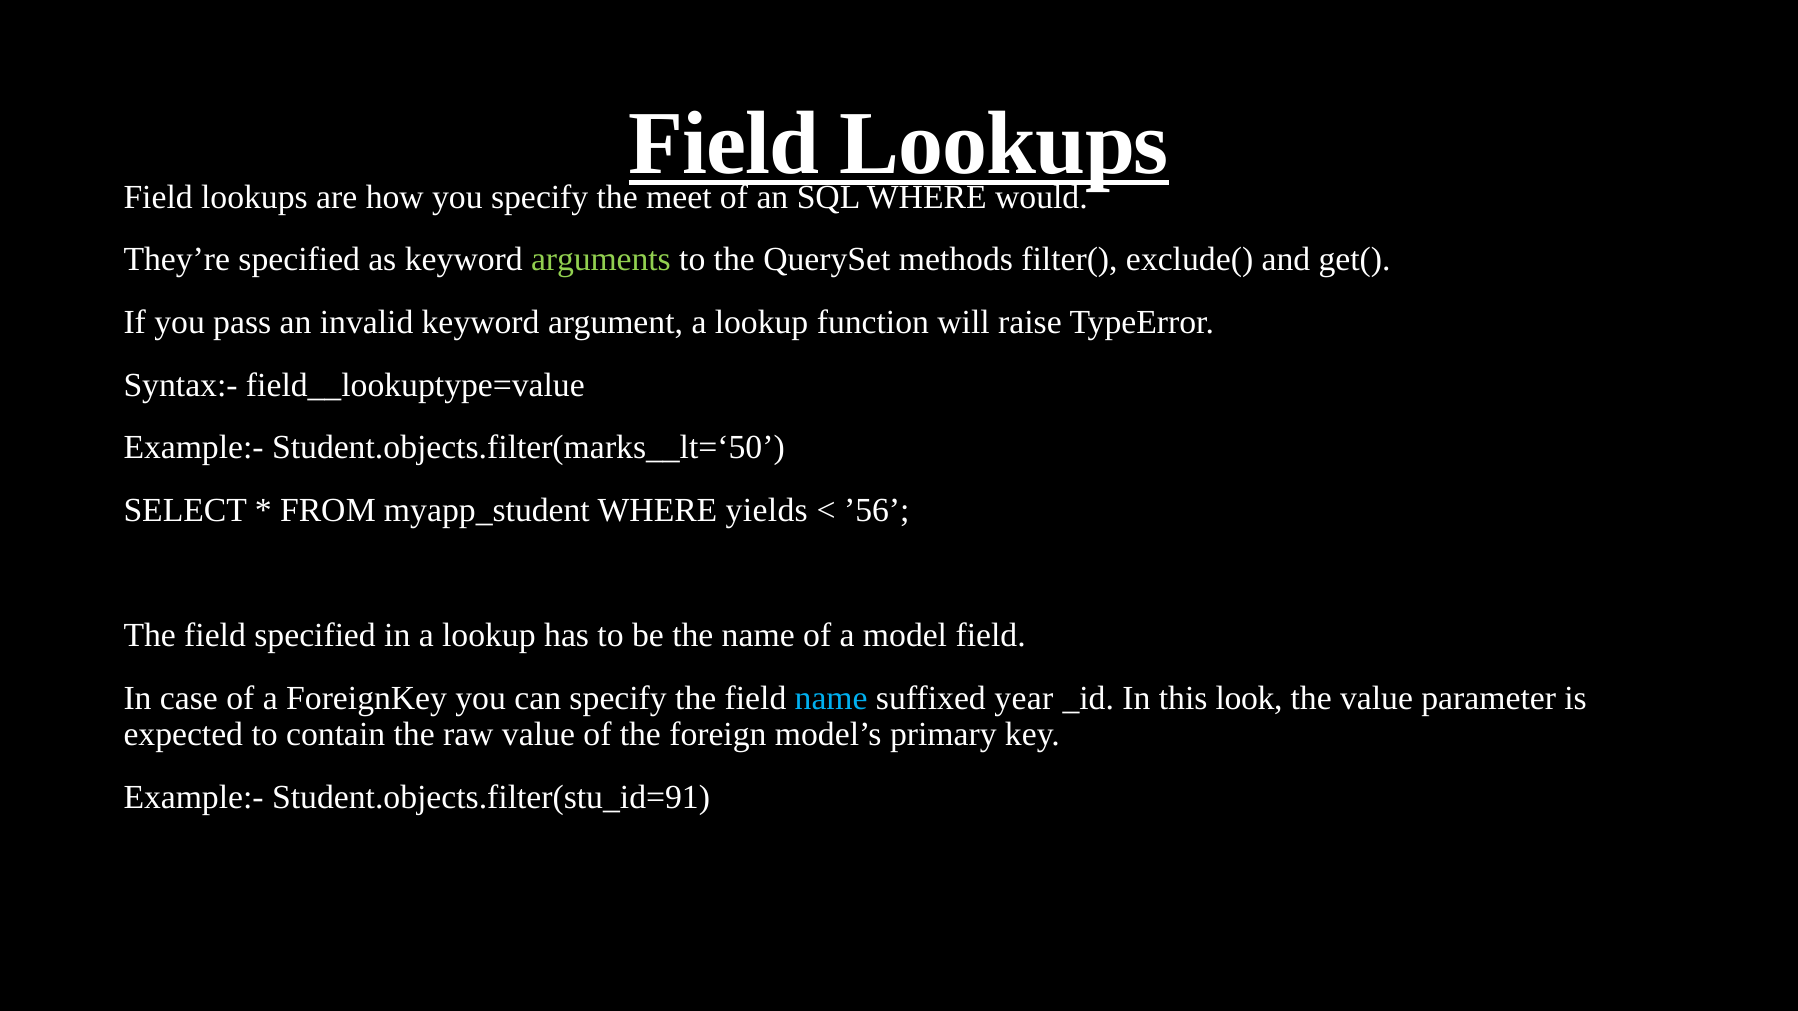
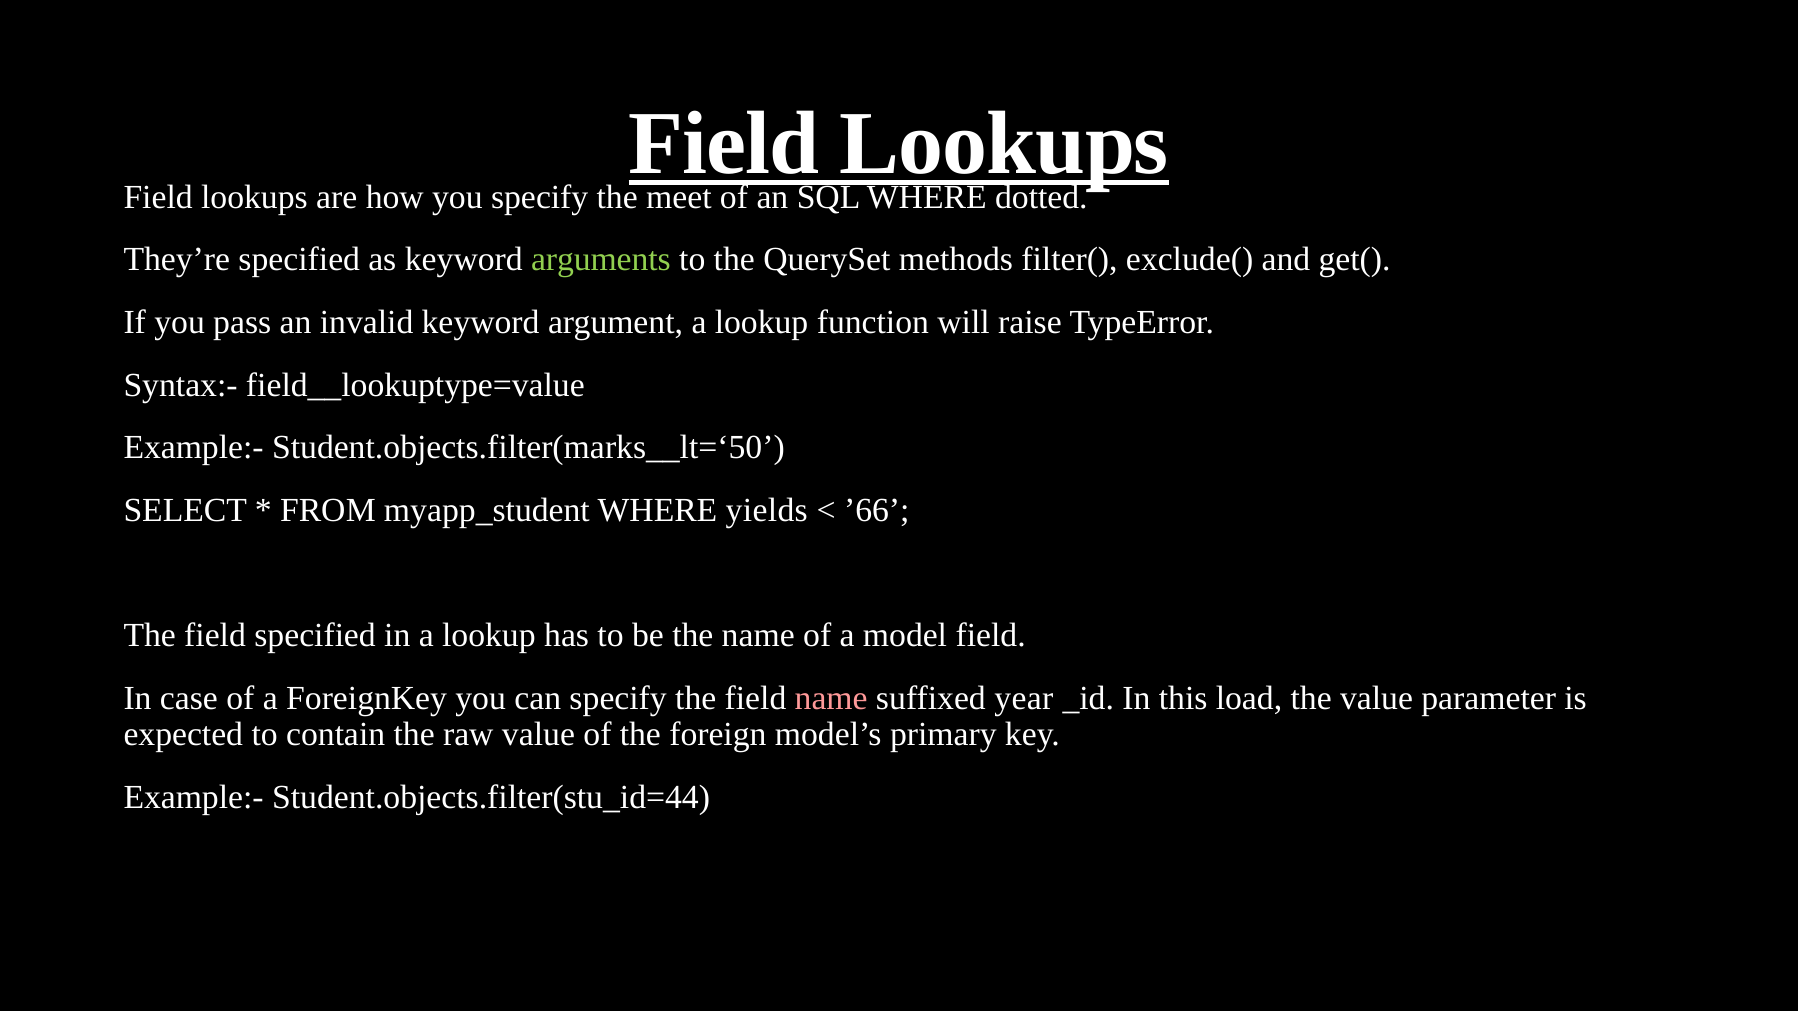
would: would -> dotted (1041, 197)
’56: ’56 -> ’66 (877, 511)
name colour: light blue -> pink (831, 698)
look: look -> load (1249, 698)
Student.objects.filter(stu_id=91: Student.objects.filter(stu_id=91 -> Student.objects.filter(stu_id=44 (491, 797)
